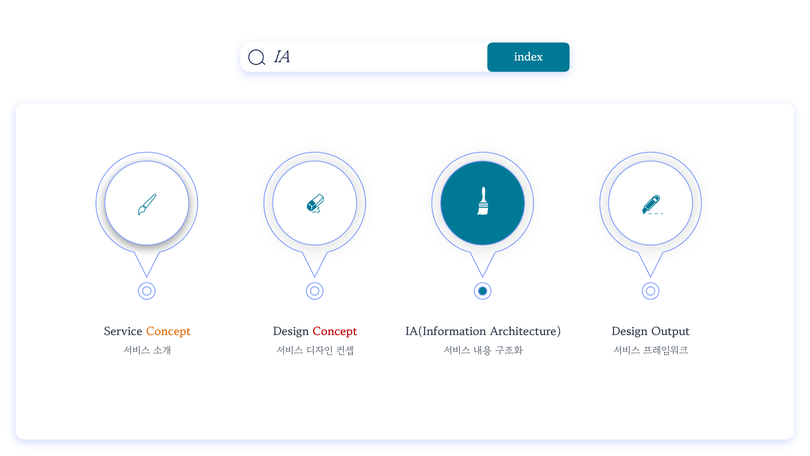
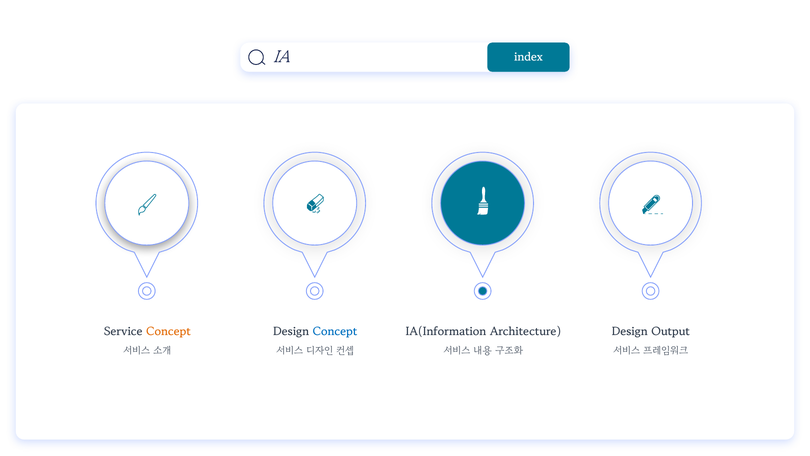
Concept colour: red -> blue (335, 332)
